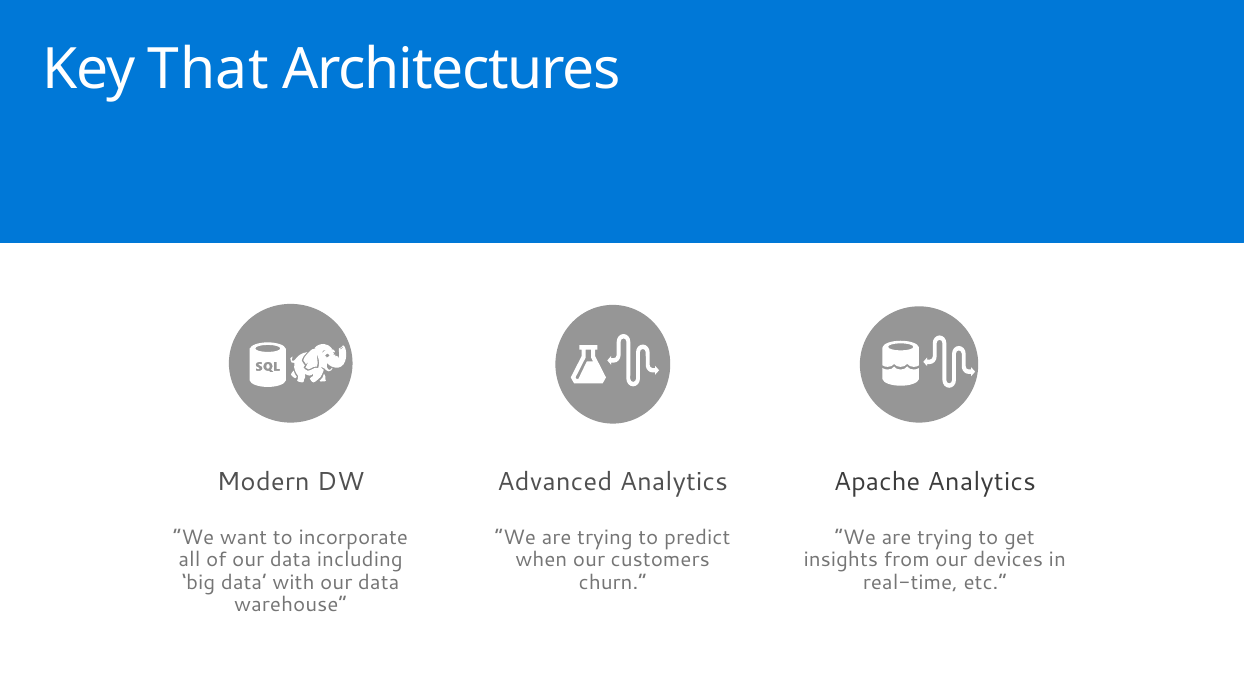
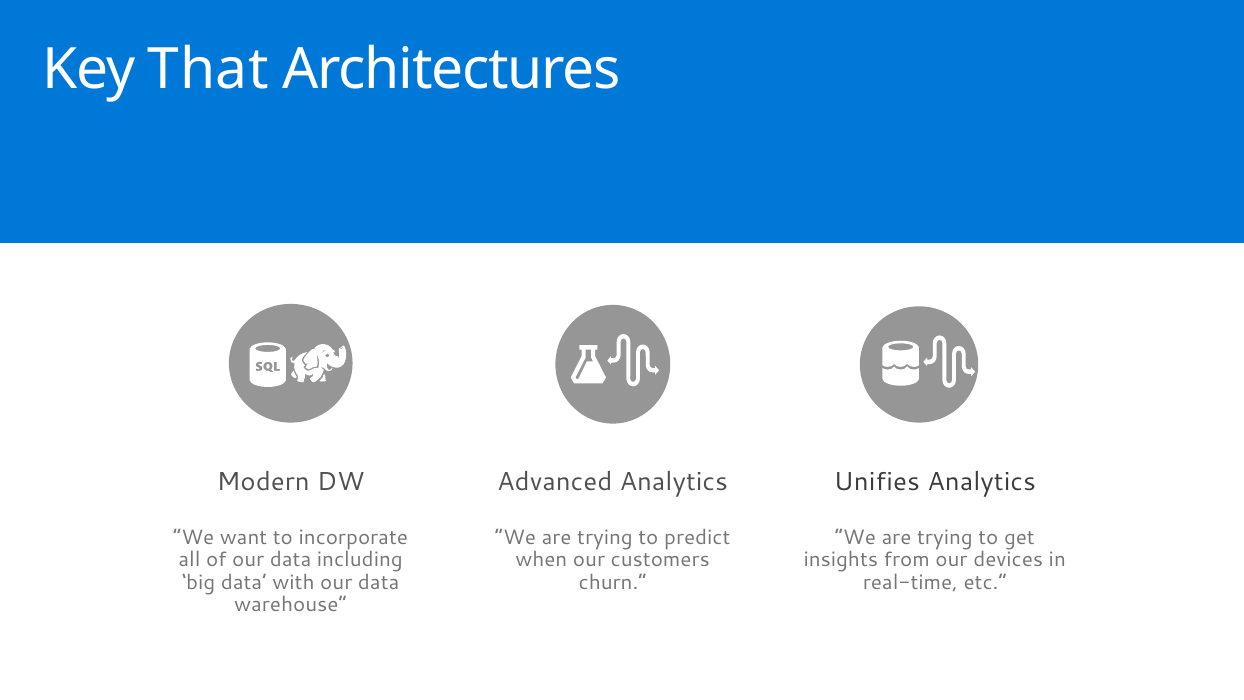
Apache: Apache -> Unifies (877, 482)
